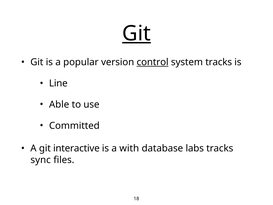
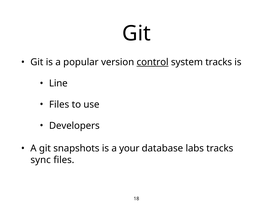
Git underline: present -> none (136, 33)
Able: Able -> Files (59, 104)
Committed: Committed -> Developers (74, 125)
interactive: interactive -> snapshots (76, 148)
with: with -> your (129, 148)
